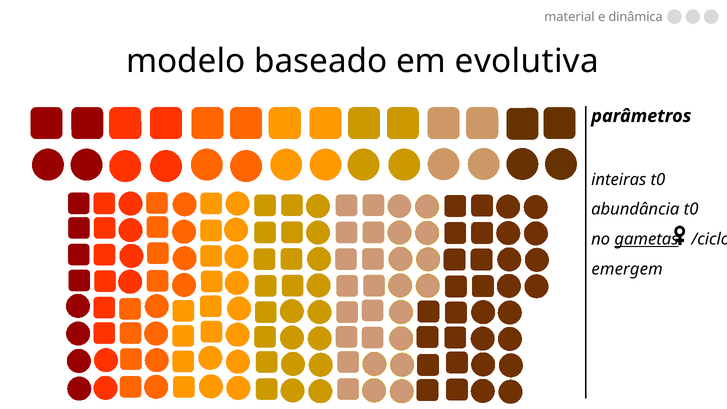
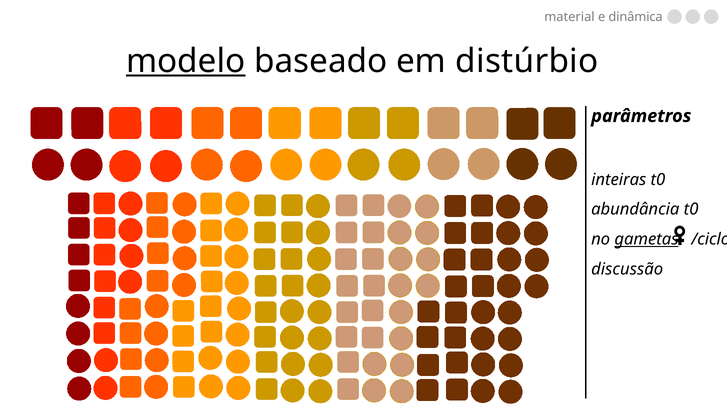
modelo underline: none -> present (186, 61)
evolutiva: evolutiva -> distúrbio (527, 61)
emergem: emergem -> discussão (627, 269)
